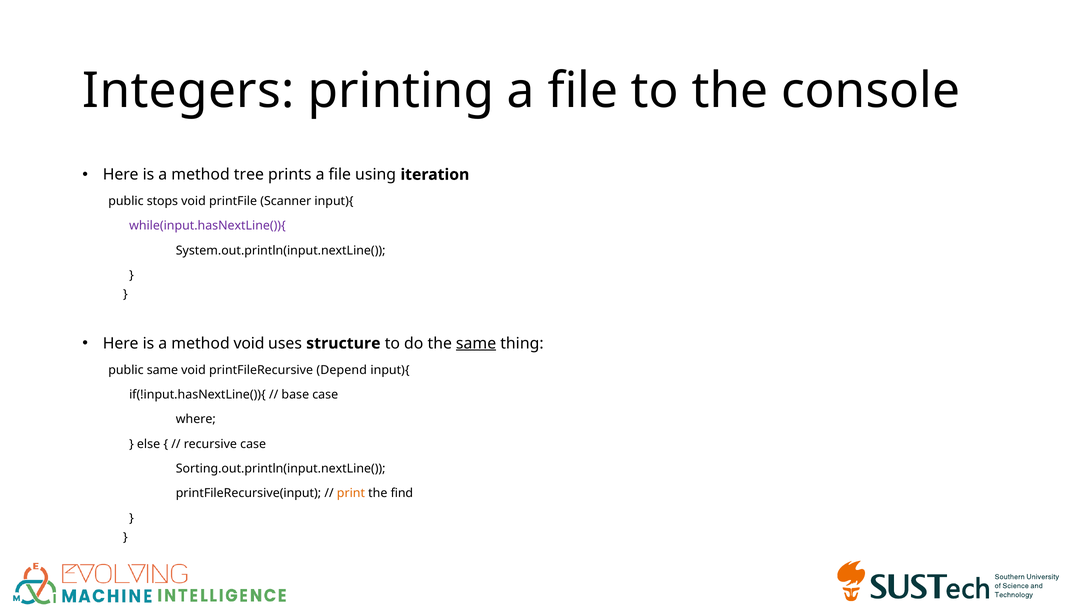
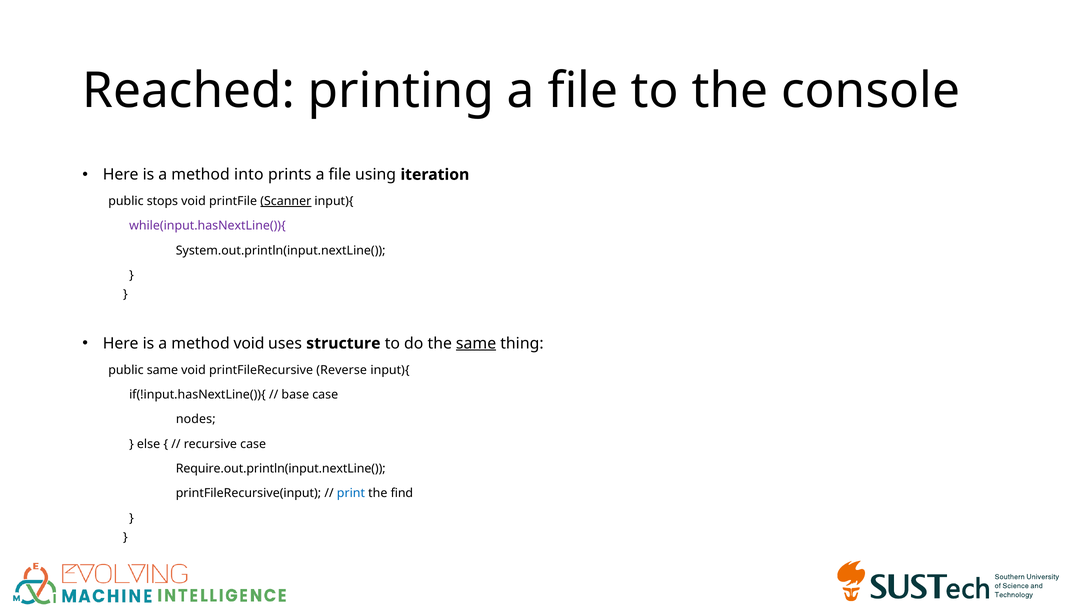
Integers: Integers -> Reached (189, 91)
tree: tree -> into (249, 175)
Scanner underline: none -> present (286, 201)
Depend: Depend -> Reverse (342, 370)
where: where -> nodes (196, 419)
Sorting.out.println(input.nextLine(: Sorting.out.println(input.nextLine( -> Require.out.println(input.nextLine( (281, 468)
print colour: orange -> blue (351, 493)
